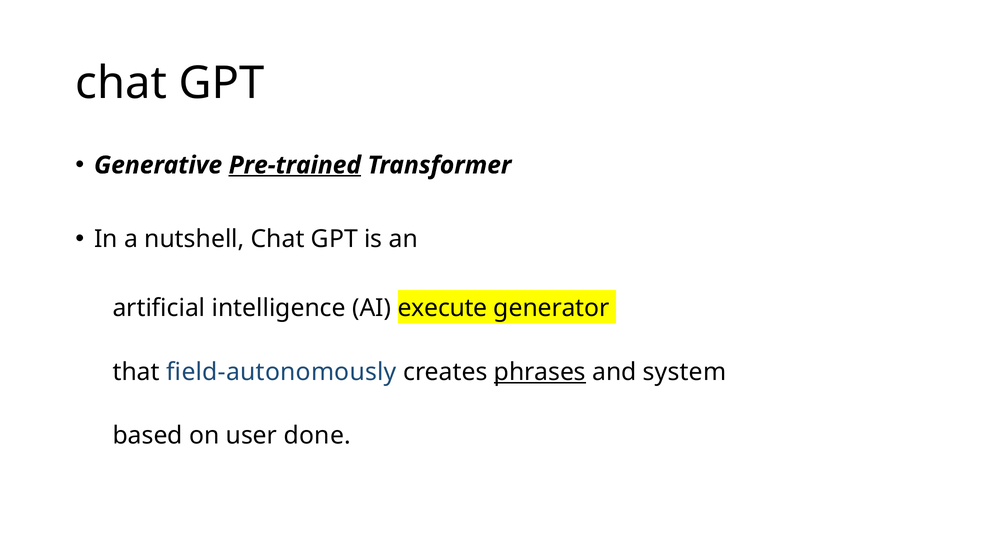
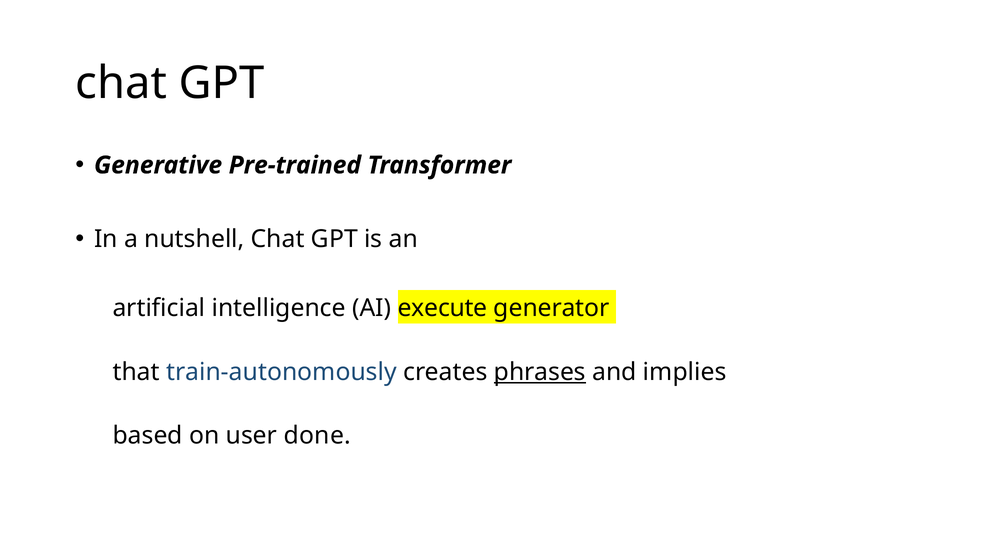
Pre-trained underline: present -> none (295, 165)
field-autonomously: field-autonomously -> train-autonomously (281, 372)
system: system -> implies (685, 372)
